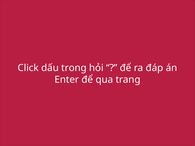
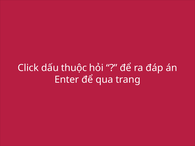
trong: trong -> thuộc (74, 68)
